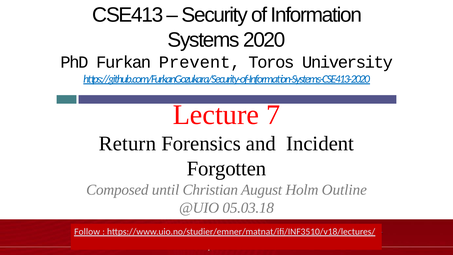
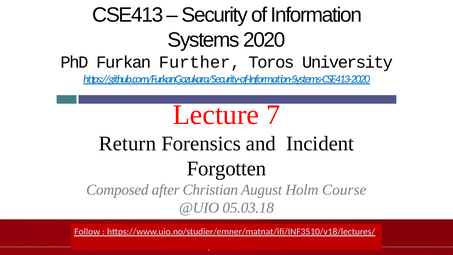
Prevent: Prevent -> Further (200, 62)
until: until -> after (166, 190)
Outline: Outline -> Course (344, 190)
